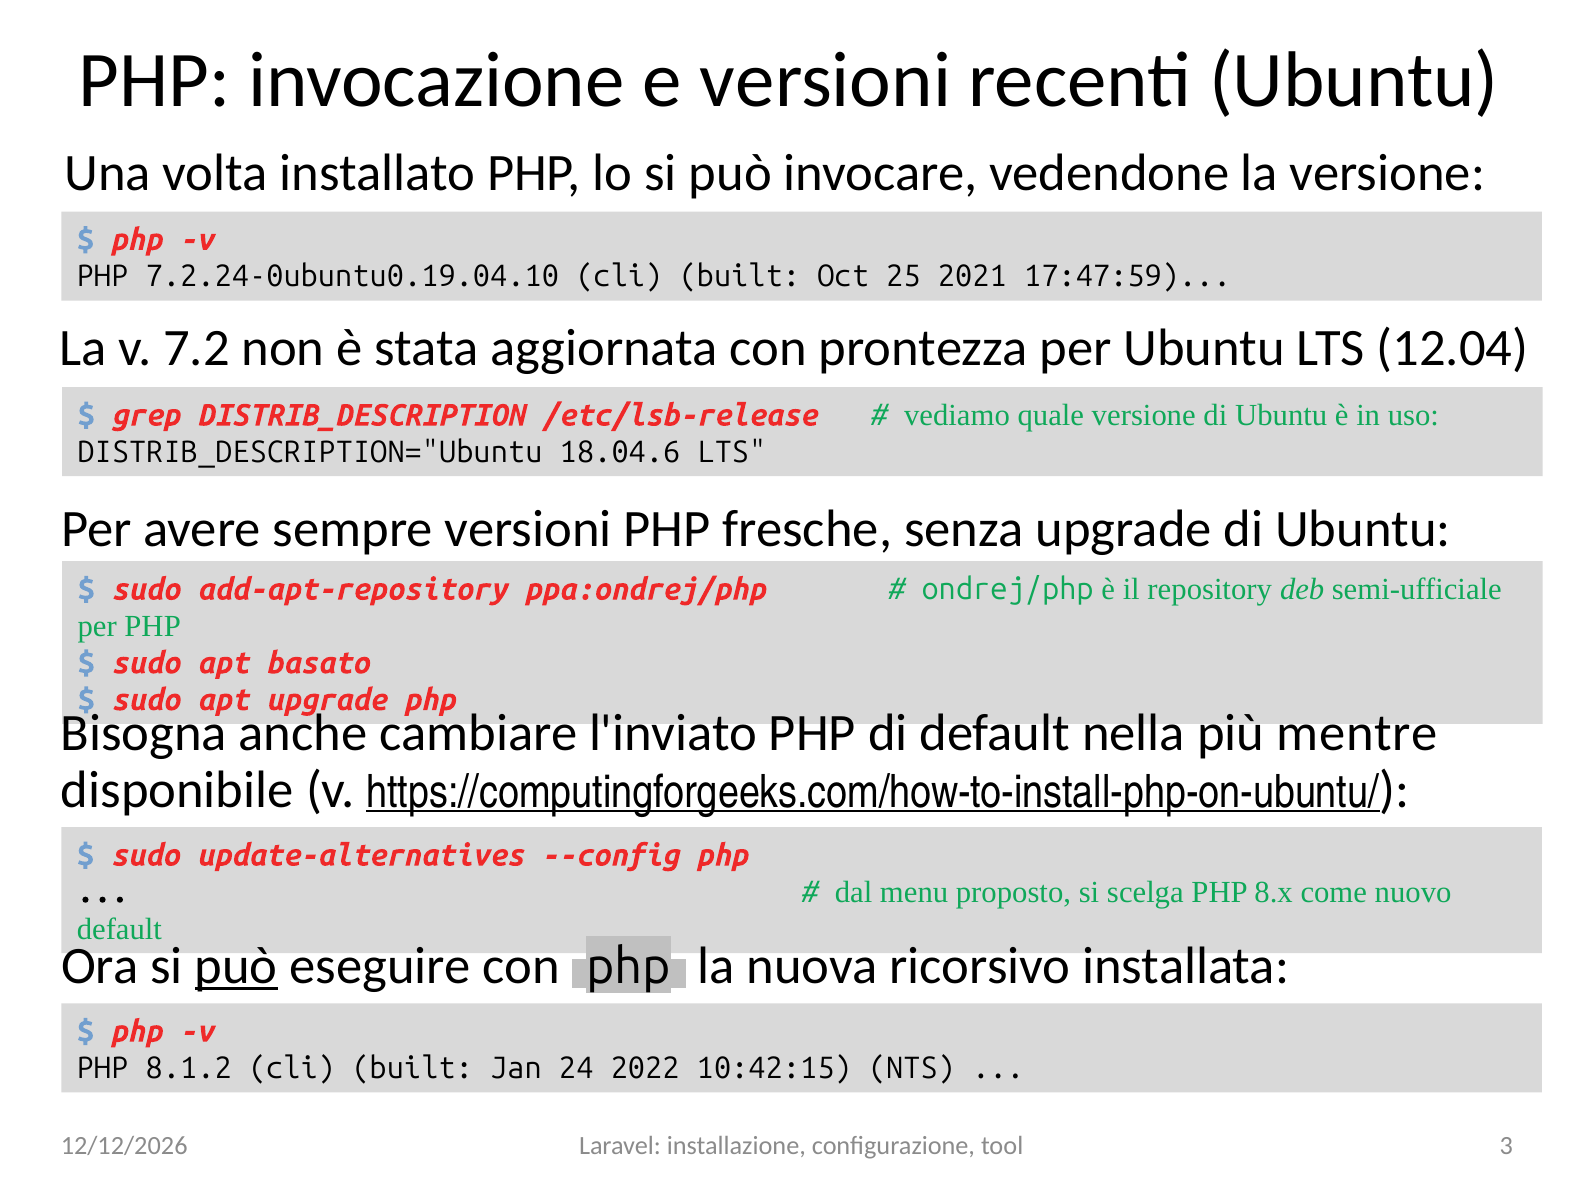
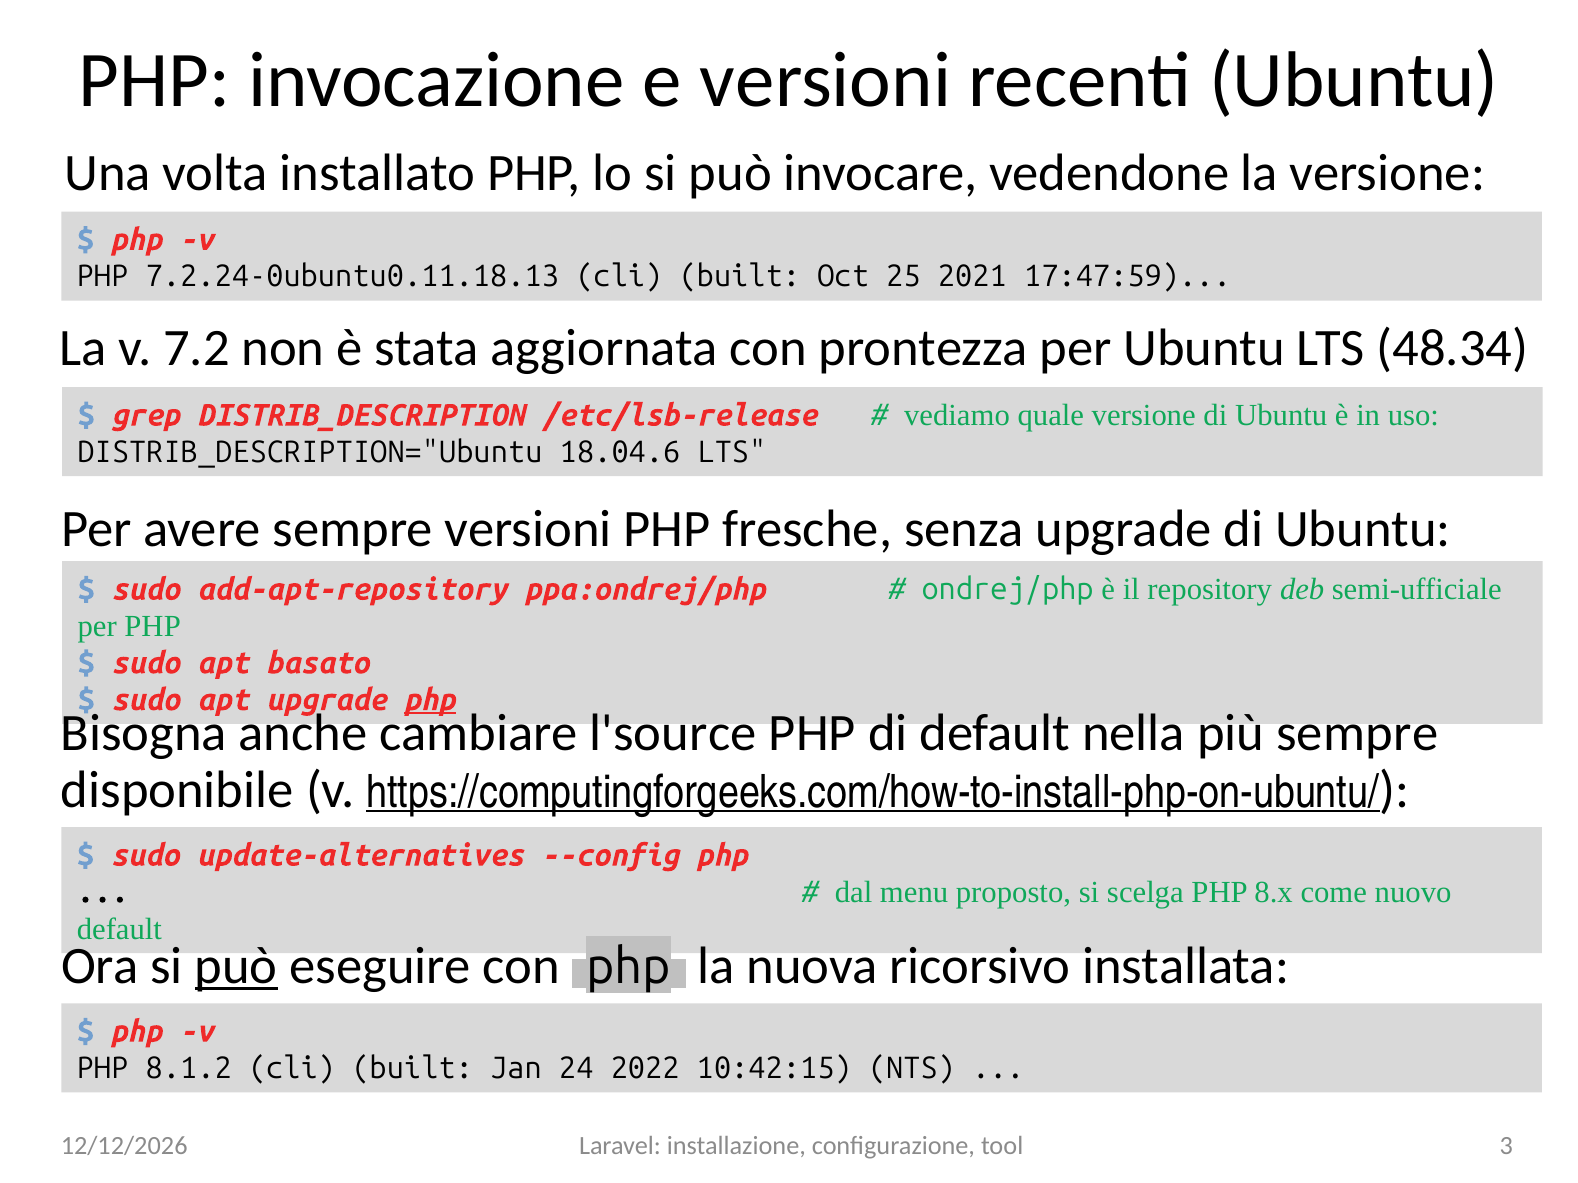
7.2.24-0ubuntu0.19.04.10: 7.2.24-0ubuntu0.19.04.10 -> 7.2.24-0ubuntu0.11.18.13 (352, 277)
12.04: 12.04 -> 48.34 (1452, 349)
php underline: none -> present (430, 700)
l'inviato: l'inviato -> l'source (673, 733)
più mentre: mentre -> sempre (1357, 733)
